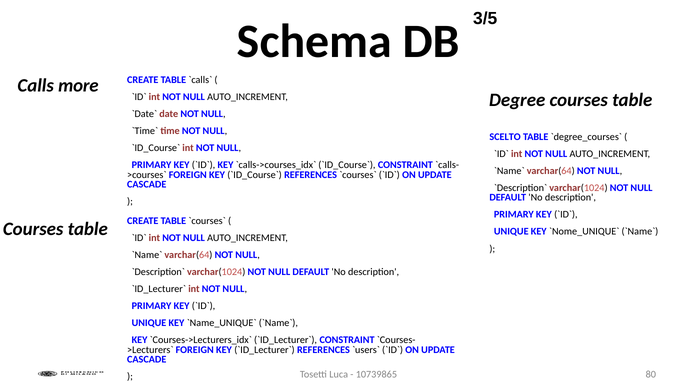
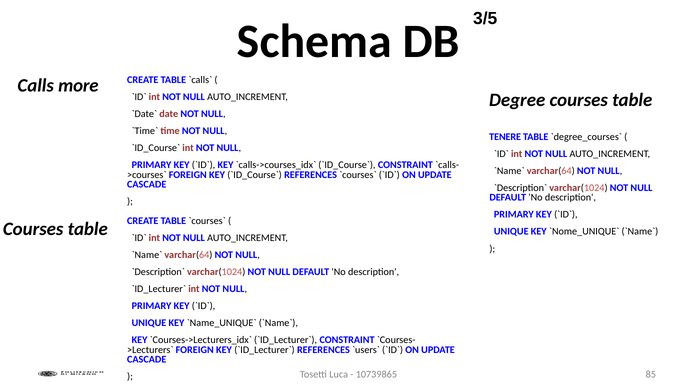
SCELTO: SCELTO -> TENERE (505, 137)
80: 80 -> 85 (651, 374)
